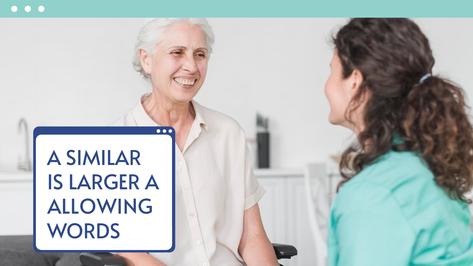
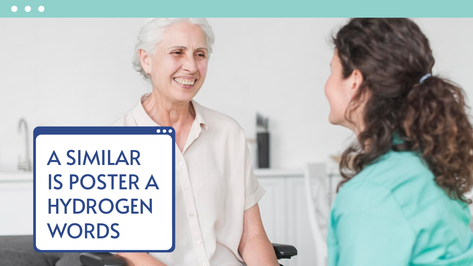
LARGER: LARGER -> POSTER (104, 183)
ALLOWING: ALLOWING -> HYDROGEN (100, 207)
